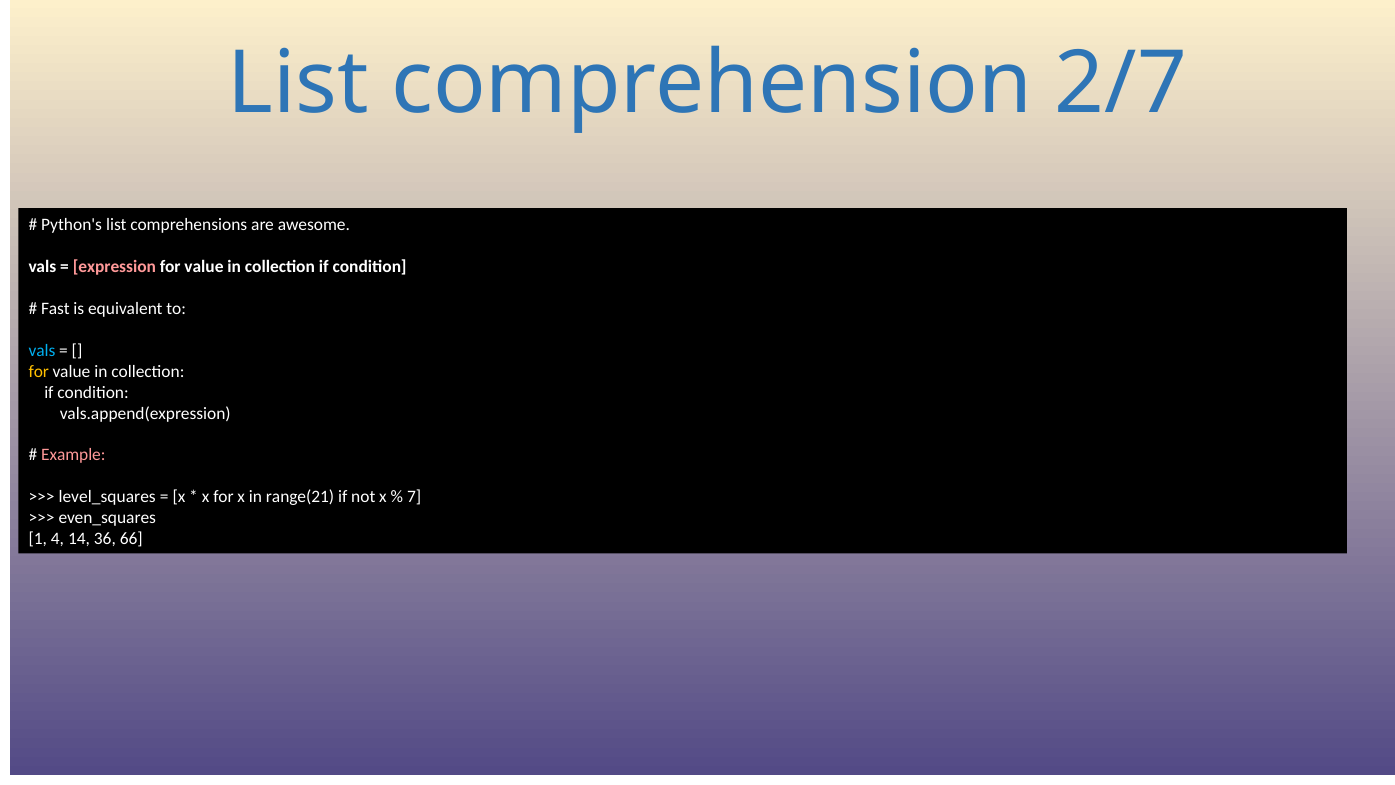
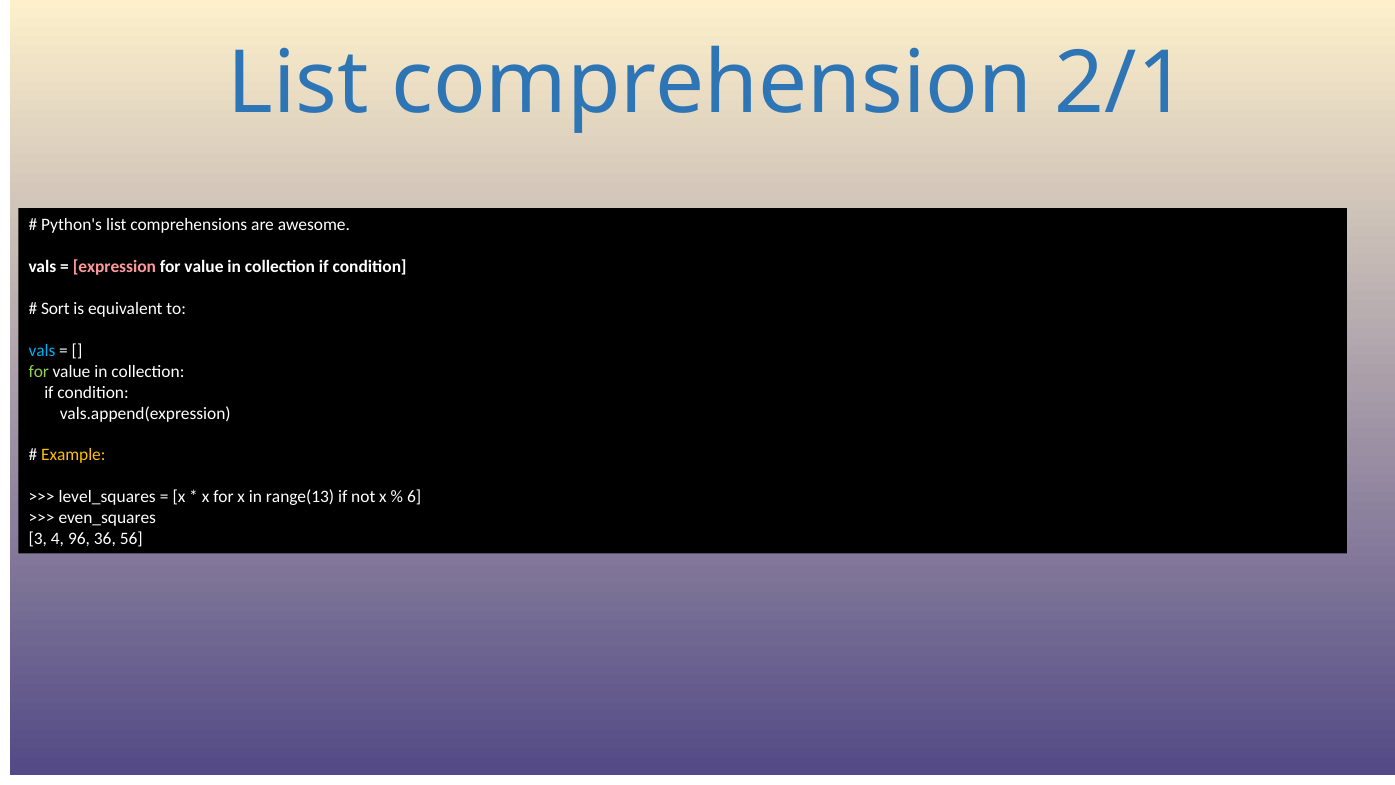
2/7: 2/7 -> 2/1 (1121, 83)
Fast: Fast -> Sort (55, 309)
for colour: yellow -> light green (39, 371)
Example colour: pink -> yellow (73, 455)
range(21: range(21 -> range(13 (300, 497)
7: 7 -> 6 (414, 497)
1: 1 -> 3 (38, 539)
14: 14 -> 96 (79, 539)
66: 66 -> 56 (131, 539)
